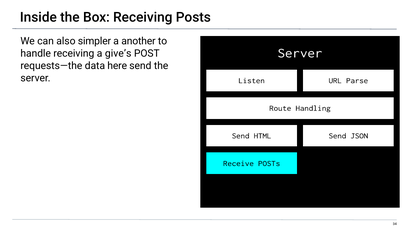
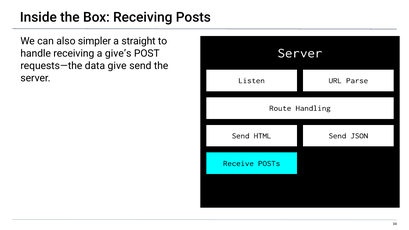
another: another -> straight (138, 41)
here: here -> give (117, 66)
